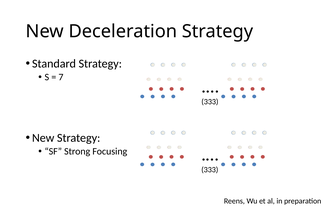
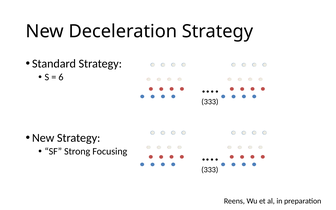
7: 7 -> 6 (61, 77)
